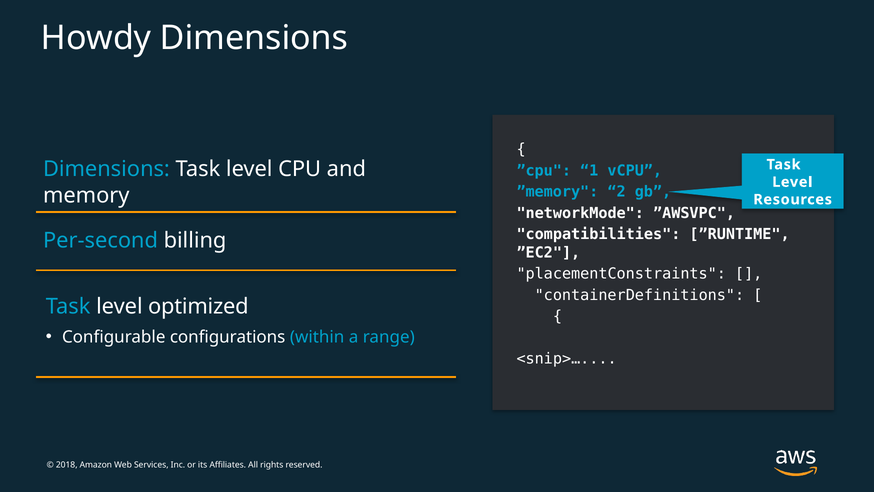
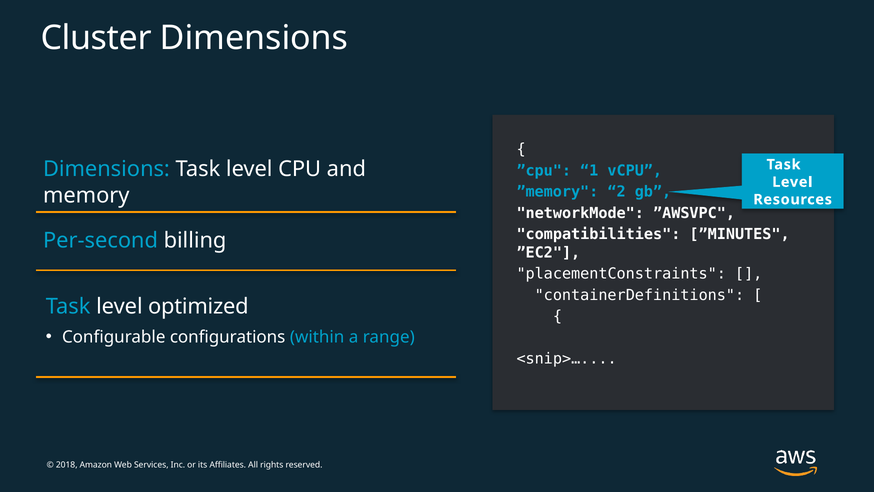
Howdy: Howdy -> Cluster (96, 38)
”RUNTIME: ”RUNTIME -> ”MINUTES (740, 234)
